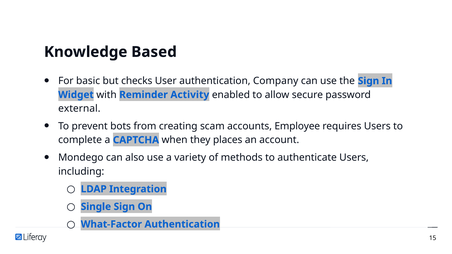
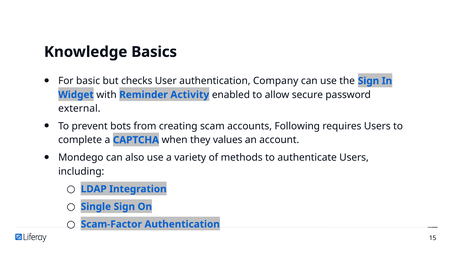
Based: Based -> Basics (154, 52)
Employee: Employee -> Following (297, 126)
places: places -> values (228, 140)
What-Factor: What-Factor -> Scam-Factor (111, 224)
